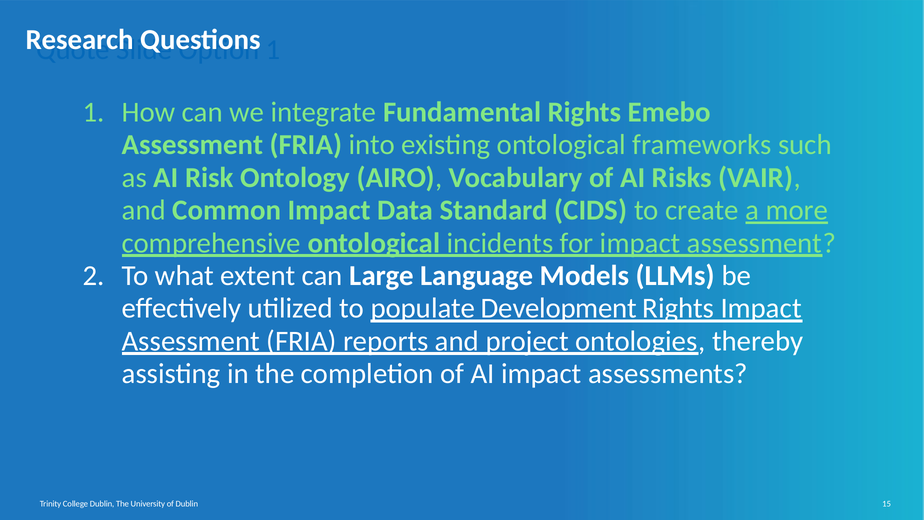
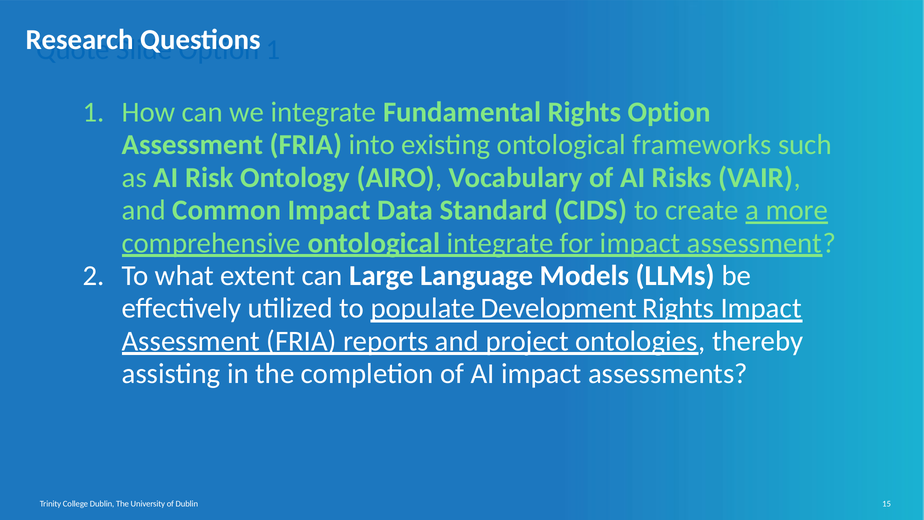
Rights Emebo: Emebo -> Option (669, 112)
ontological incidents: incidents -> integrate (500, 243)
